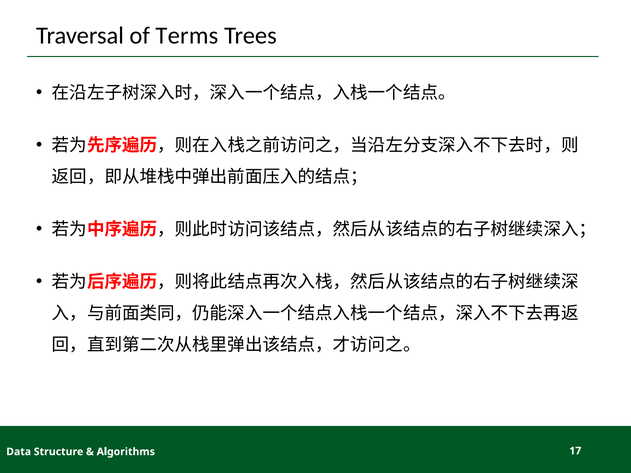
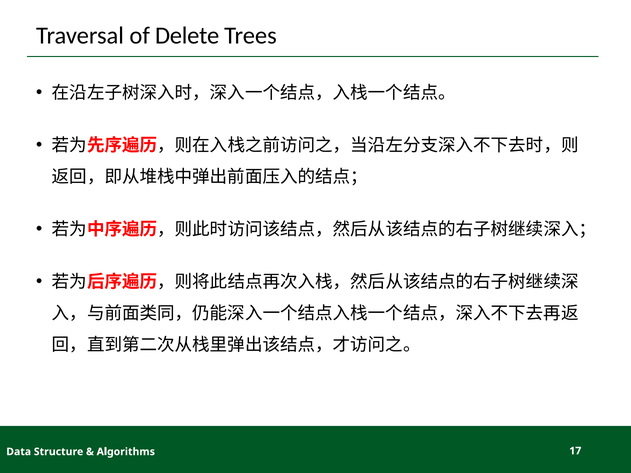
Terms: Terms -> Delete (187, 35)
